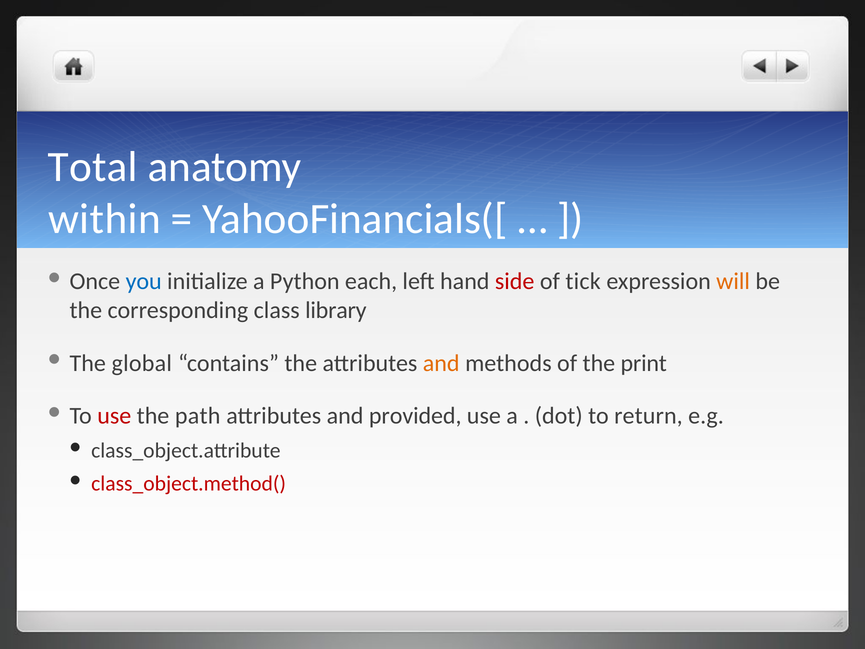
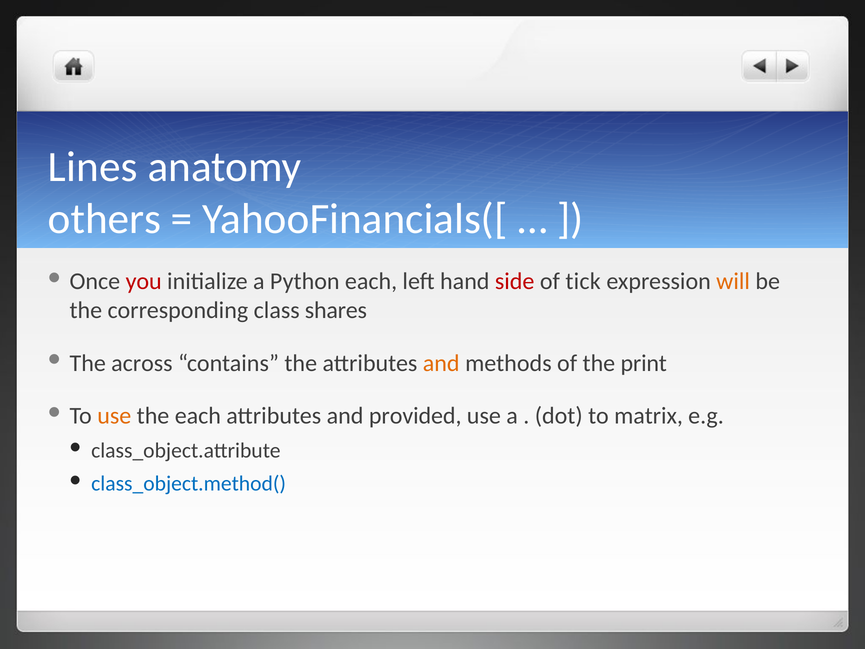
Total: Total -> Lines (93, 167)
within: within -> others (105, 219)
you colour: blue -> red (144, 281)
library: library -> shares (336, 310)
global: global -> across (142, 363)
use colour: red -> orange (114, 416)
the path: path -> each (198, 416)
return: return -> matrix (649, 416)
class_object.method( colour: red -> blue (189, 483)
